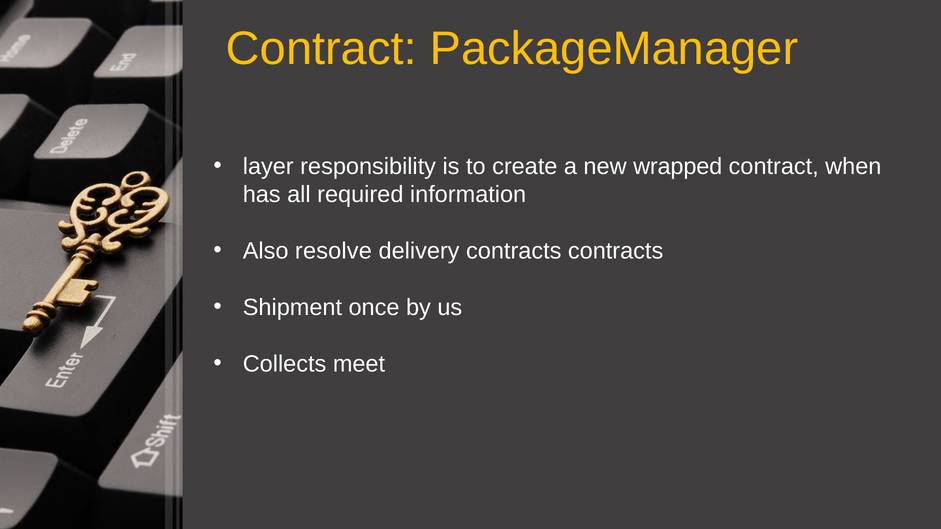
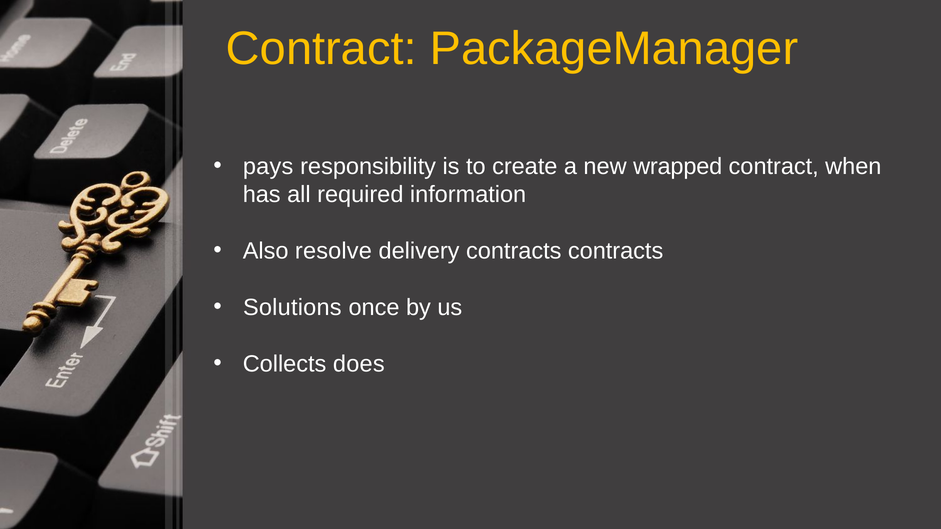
layer: layer -> pays (268, 166)
Shipment: Shipment -> Solutions (292, 308)
meet: meet -> does (359, 364)
